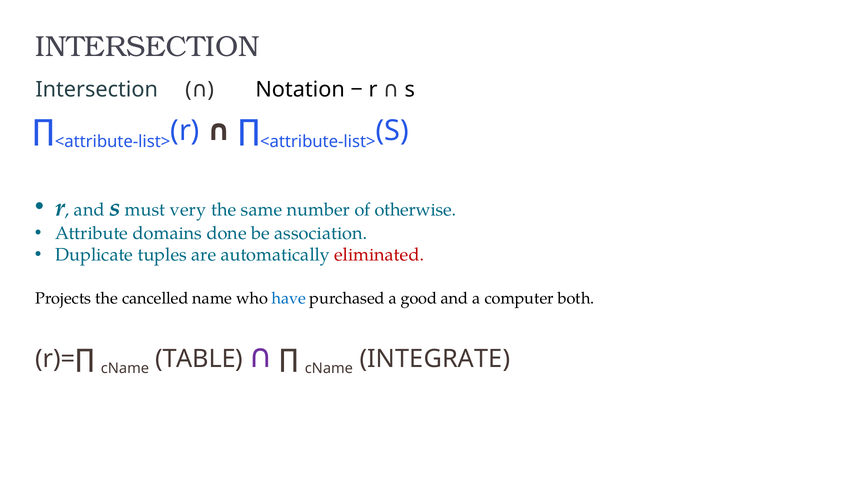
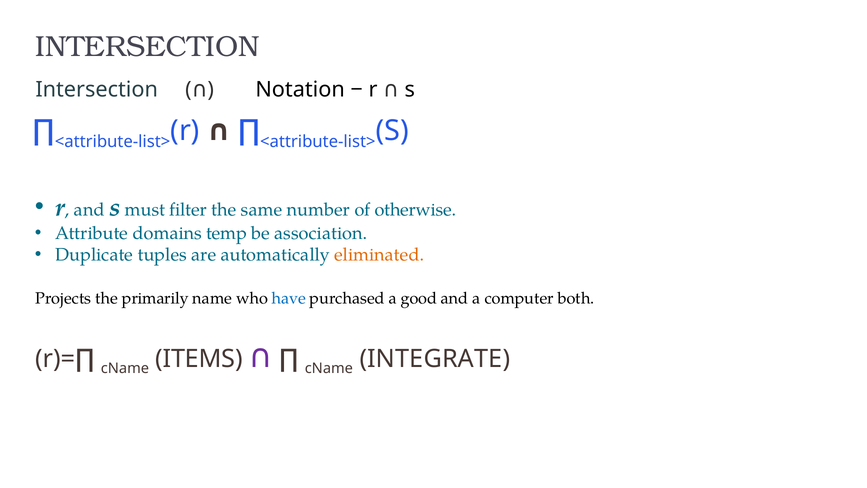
very: very -> filter (188, 210)
done: done -> temp (227, 233)
eliminated colour: red -> orange (379, 255)
cancelled: cancelled -> primarily (155, 298)
TABLE: TABLE -> ITEMS (199, 359)
